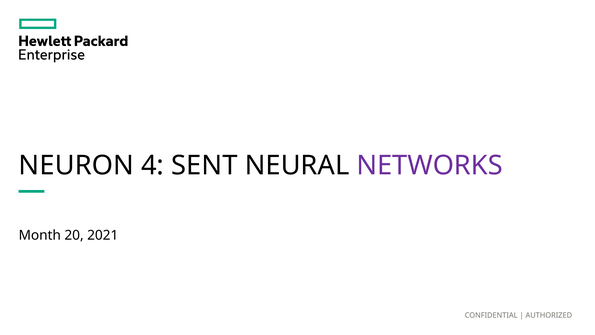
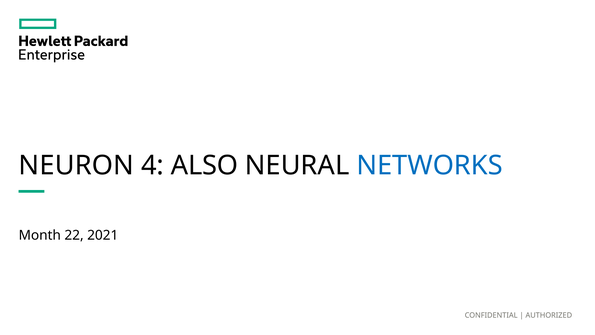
SENT: SENT -> ALSO (205, 165)
NETWORKS colour: purple -> blue (430, 165)
20: 20 -> 22 (74, 235)
